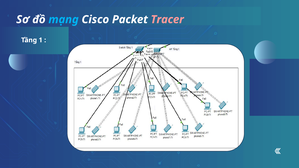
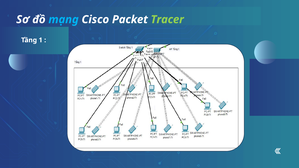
Tracer colour: pink -> light green (167, 20)
